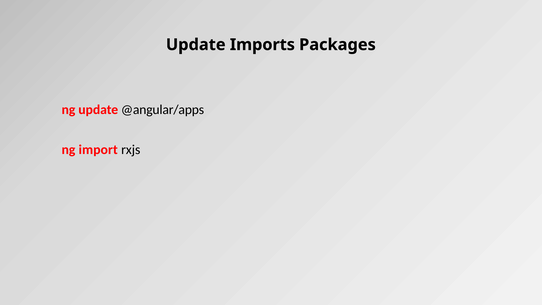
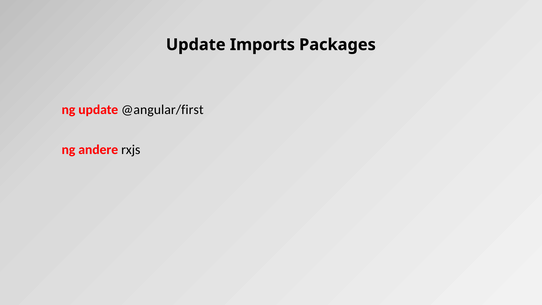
@angular/apps: @angular/apps -> @angular/first (162, 110)
import: import -> andere (98, 150)
